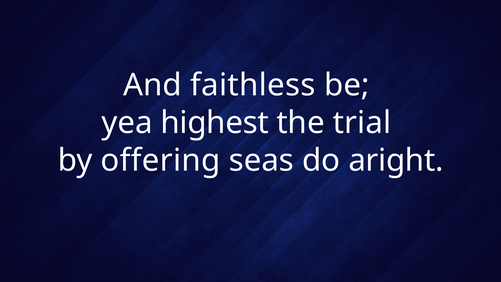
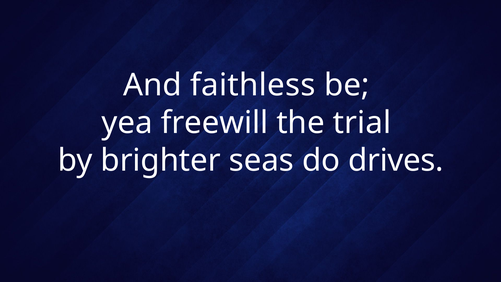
highest: highest -> freewill (214, 123)
offering: offering -> brighter (161, 160)
aright: aright -> drives (396, 160)
